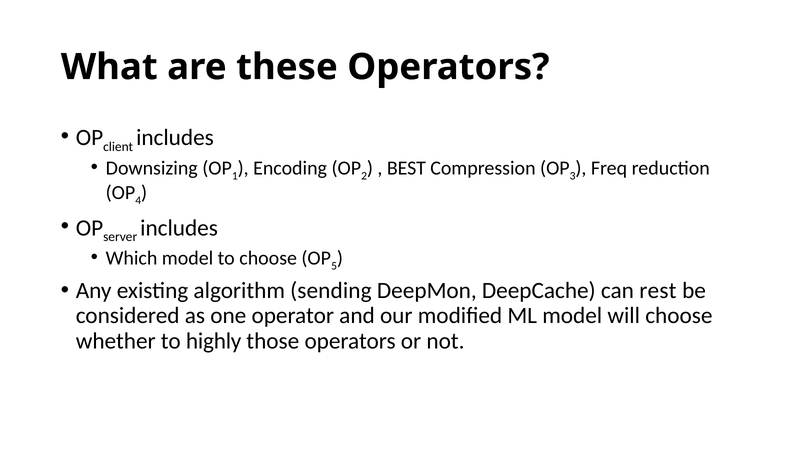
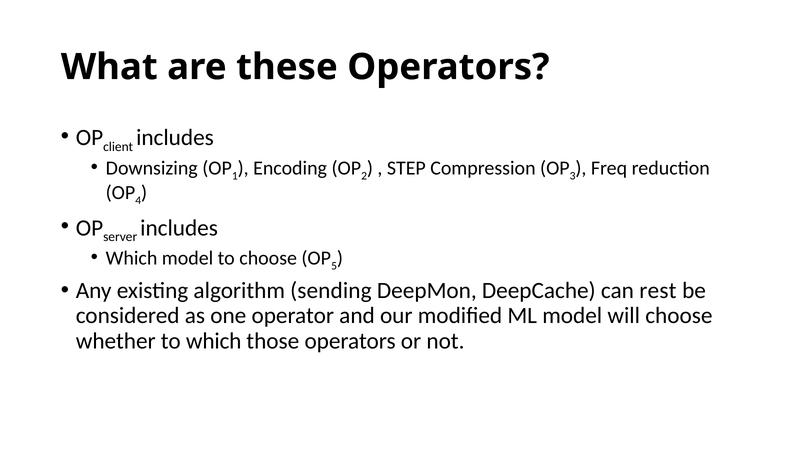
BEST: BEST -> STEP (406, 168)
to highly: highly -> which (214, 341)
